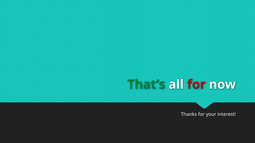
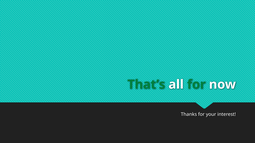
for colour: red -> green (196, 85)
